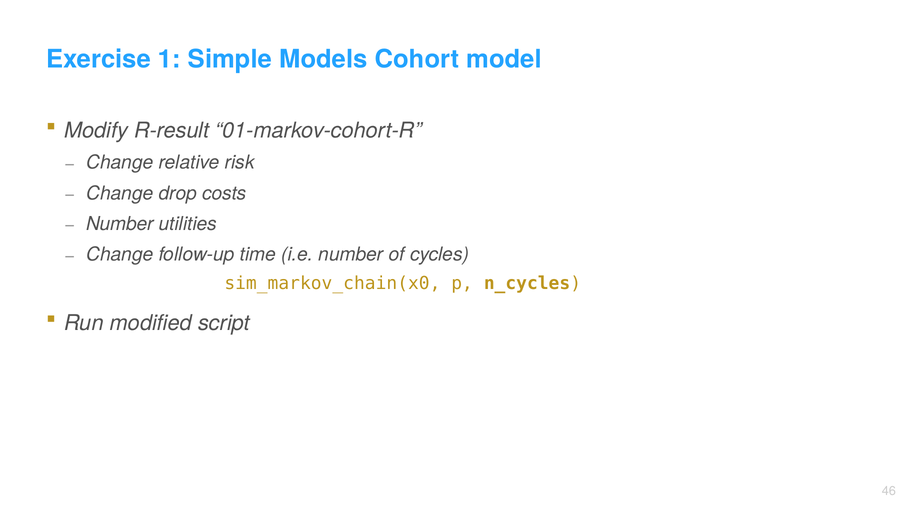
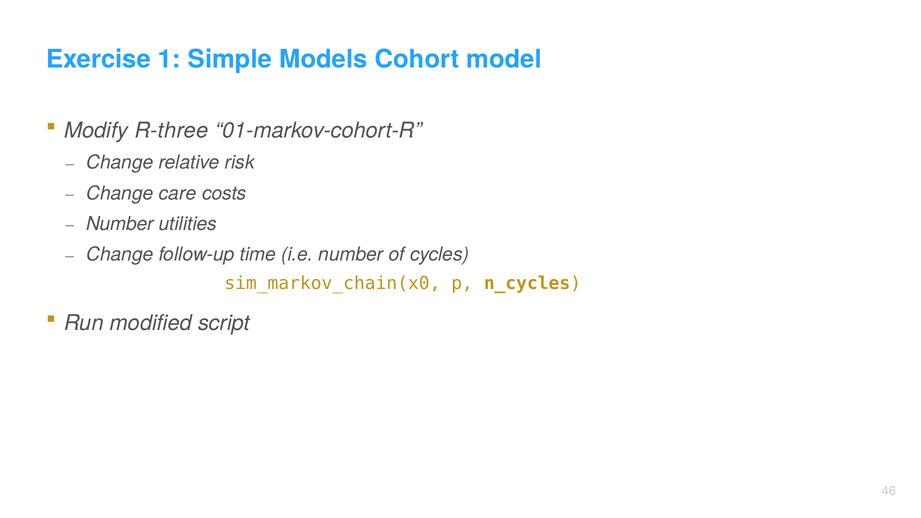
R-result: R-result -> R-three (171, 130)
drop: drop -> care (178, 193)
